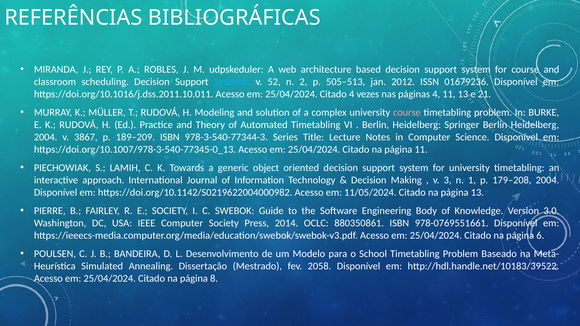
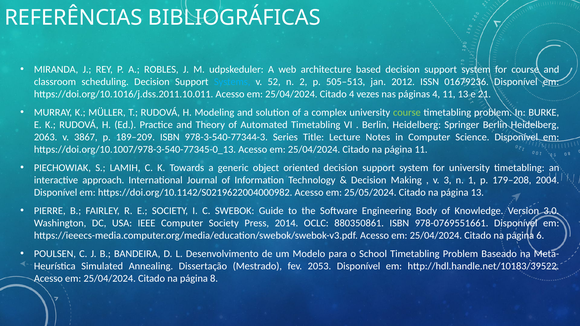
course colour: pink -> light green (407, 112)
2004: 2004 -> 2063 (46, 137)
11/05/2024: 11/05/2024 -> 25/05/2024 (370, 192)
2058: 2058 -> 2053 (319, 266)
